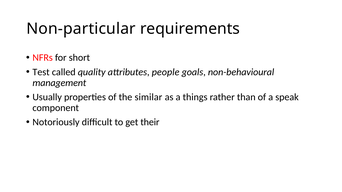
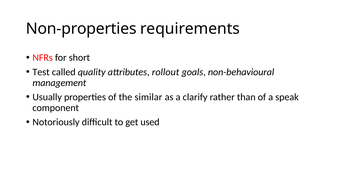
Non-particular: Non-particular -> Non-properties (81, 29)
people: people -> rollout (166, 72)
things: things -> clarify (195, 97)
their: their -> used (150, 122)
